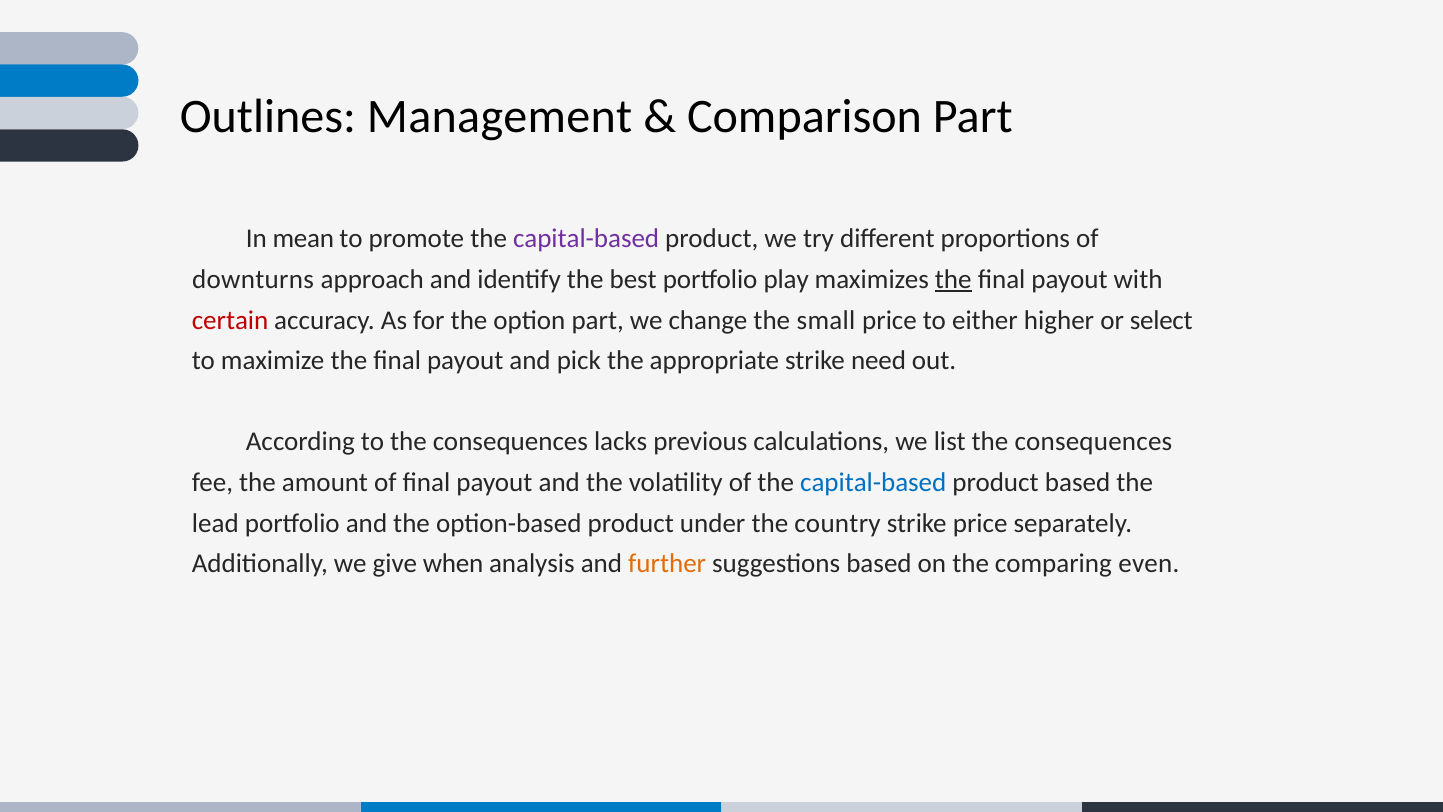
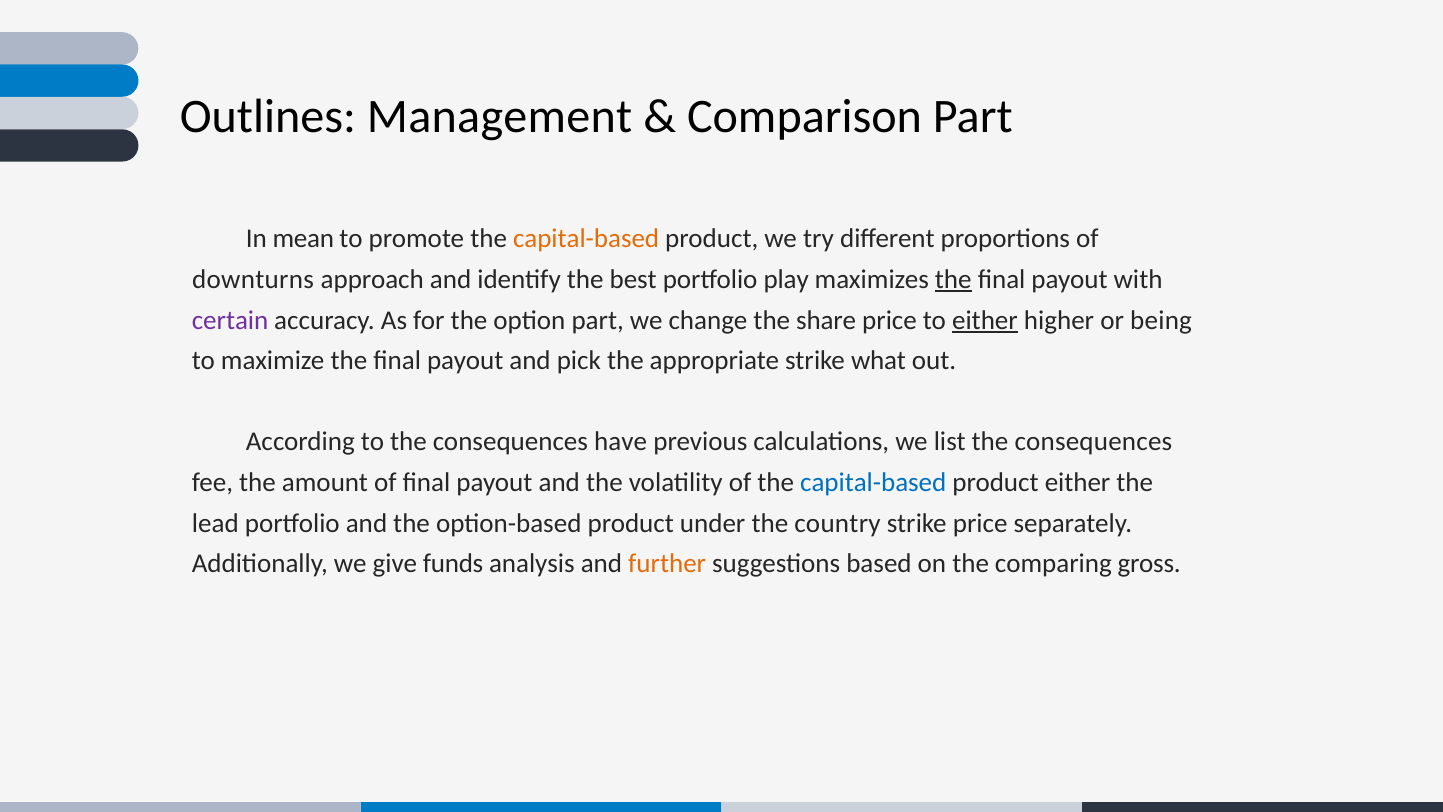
capital-based colour: purple -> orange (586, 239)
certain colour: red -> purple (230, 320)
small: small -> share (826, 320)
either underline: none -> present (985, 320)
select: select -> being (1161, 320)
need: need -> what (879, 361)
lacks: lacks -> have (621, 442)
product based: based -> either (1078, 482)
when: when -> funds (453, 563)
even: even -> gross (1149, 563)
